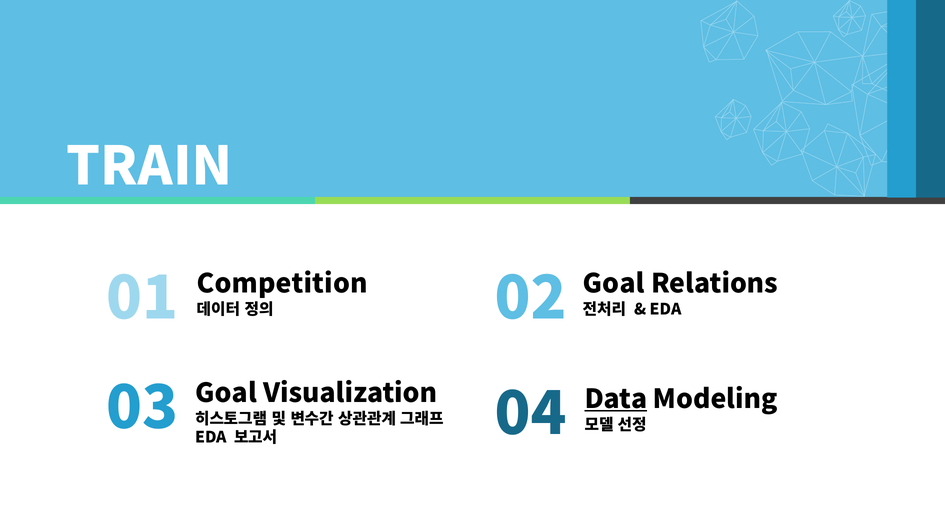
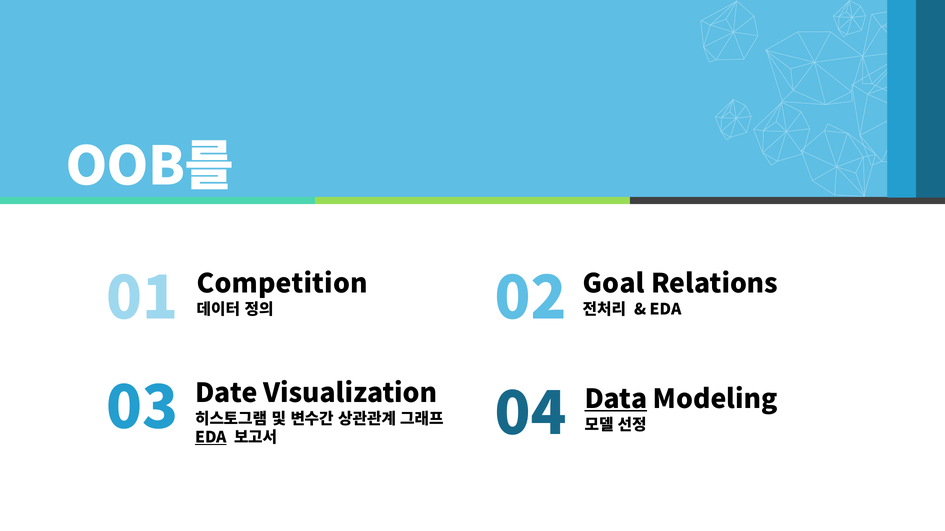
TRAIN: TRAIN -> OOB를 (150, 168)
Goal: Goal -> Date (226, 394)
EDA underline: none -> present (211, 438)
